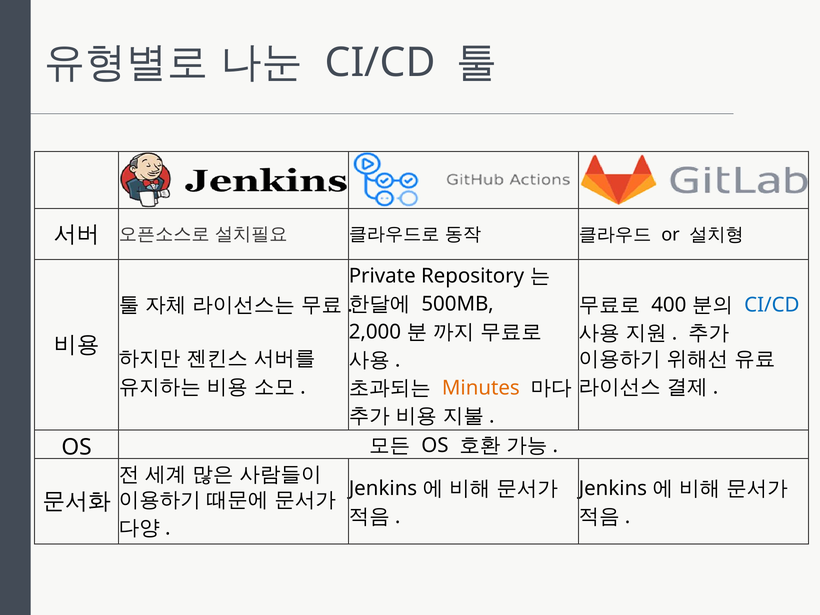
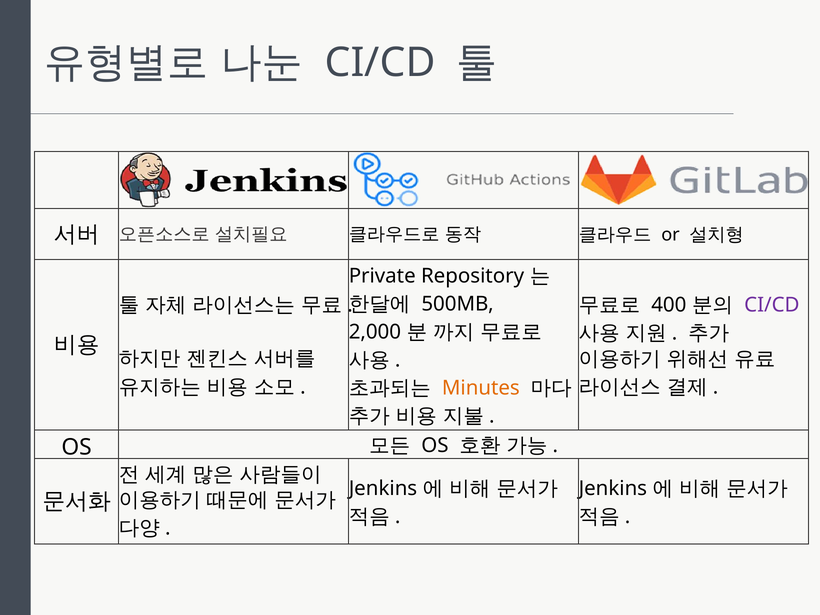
CI/CD colour: blue -> purple (772, 305)
